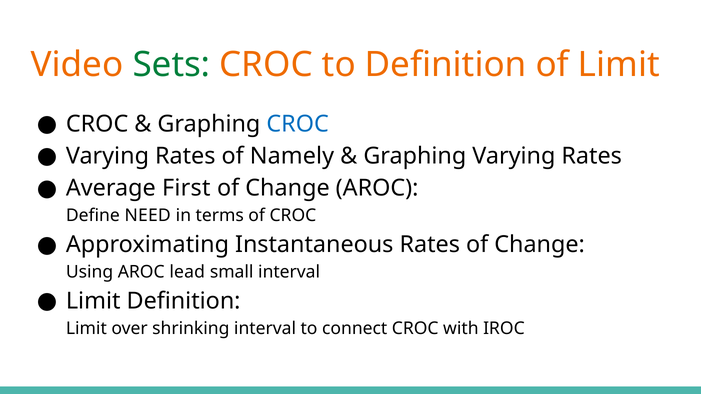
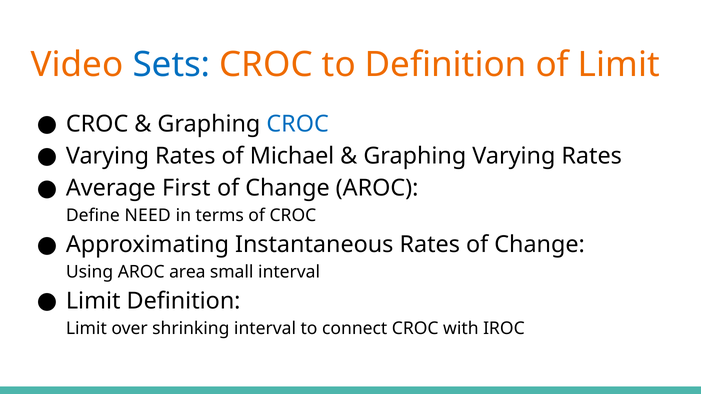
Sets colour: green -> blue (171, 65)
Namely: Namely -> Michael (292, 156)
lead: lead -> area (187, 272)
